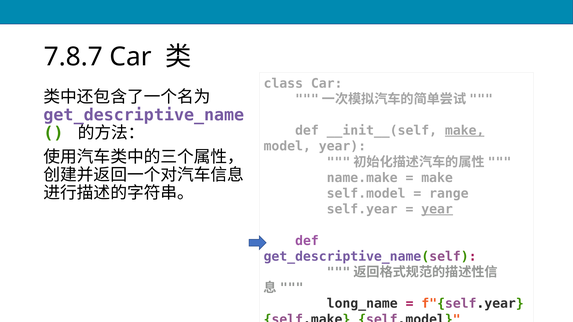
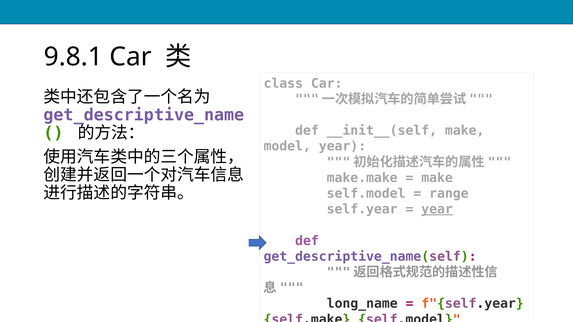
7.8.7: 7.8.7 -> 9.8.1 (73, 57)
make underline: present -> none (465, 131)
name.make: name.make -> make.make (362, 178)
